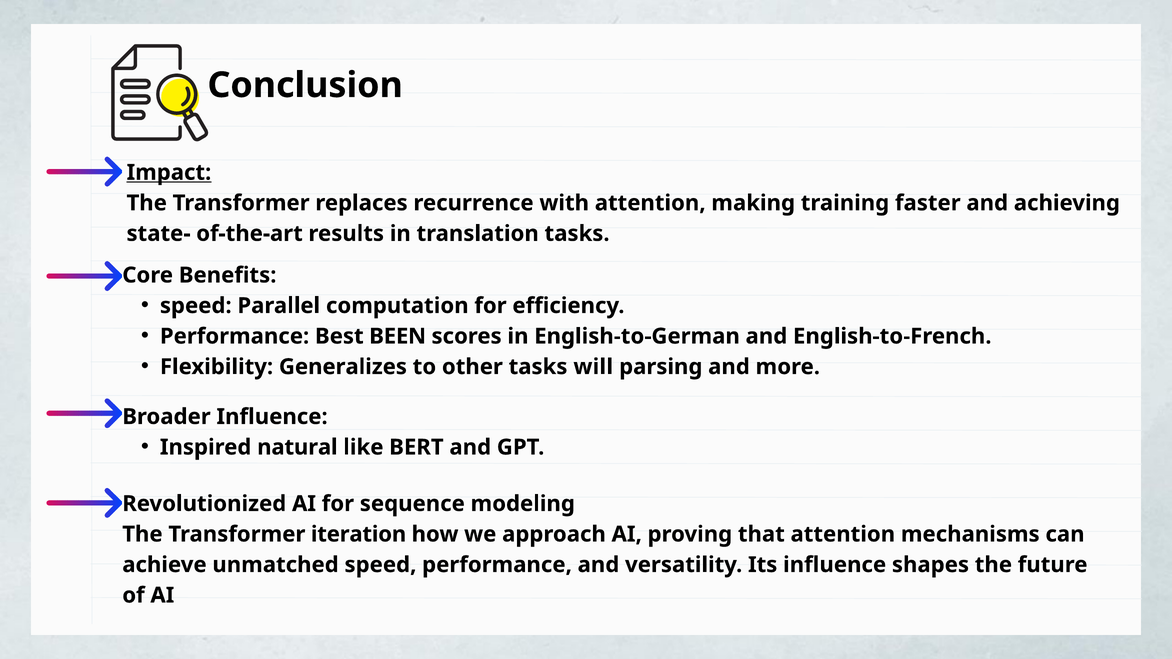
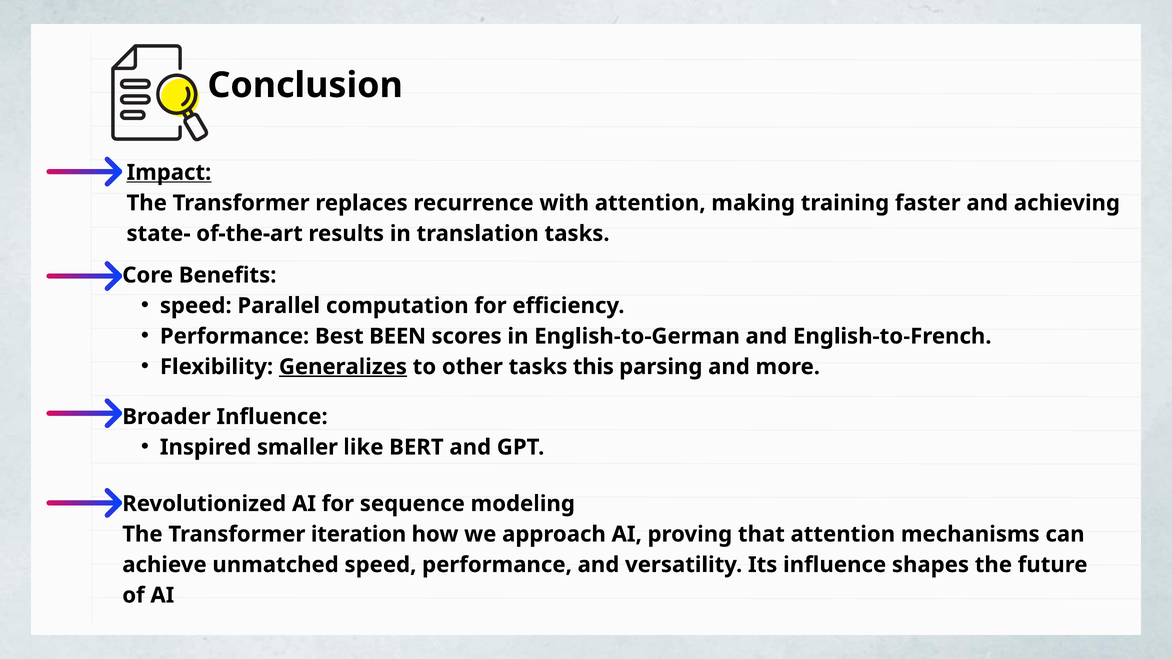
Generalizes underline: none -> present (343, 367)
will: will -> this (593, 367)
natural: natural -> smaller (297, 447)
